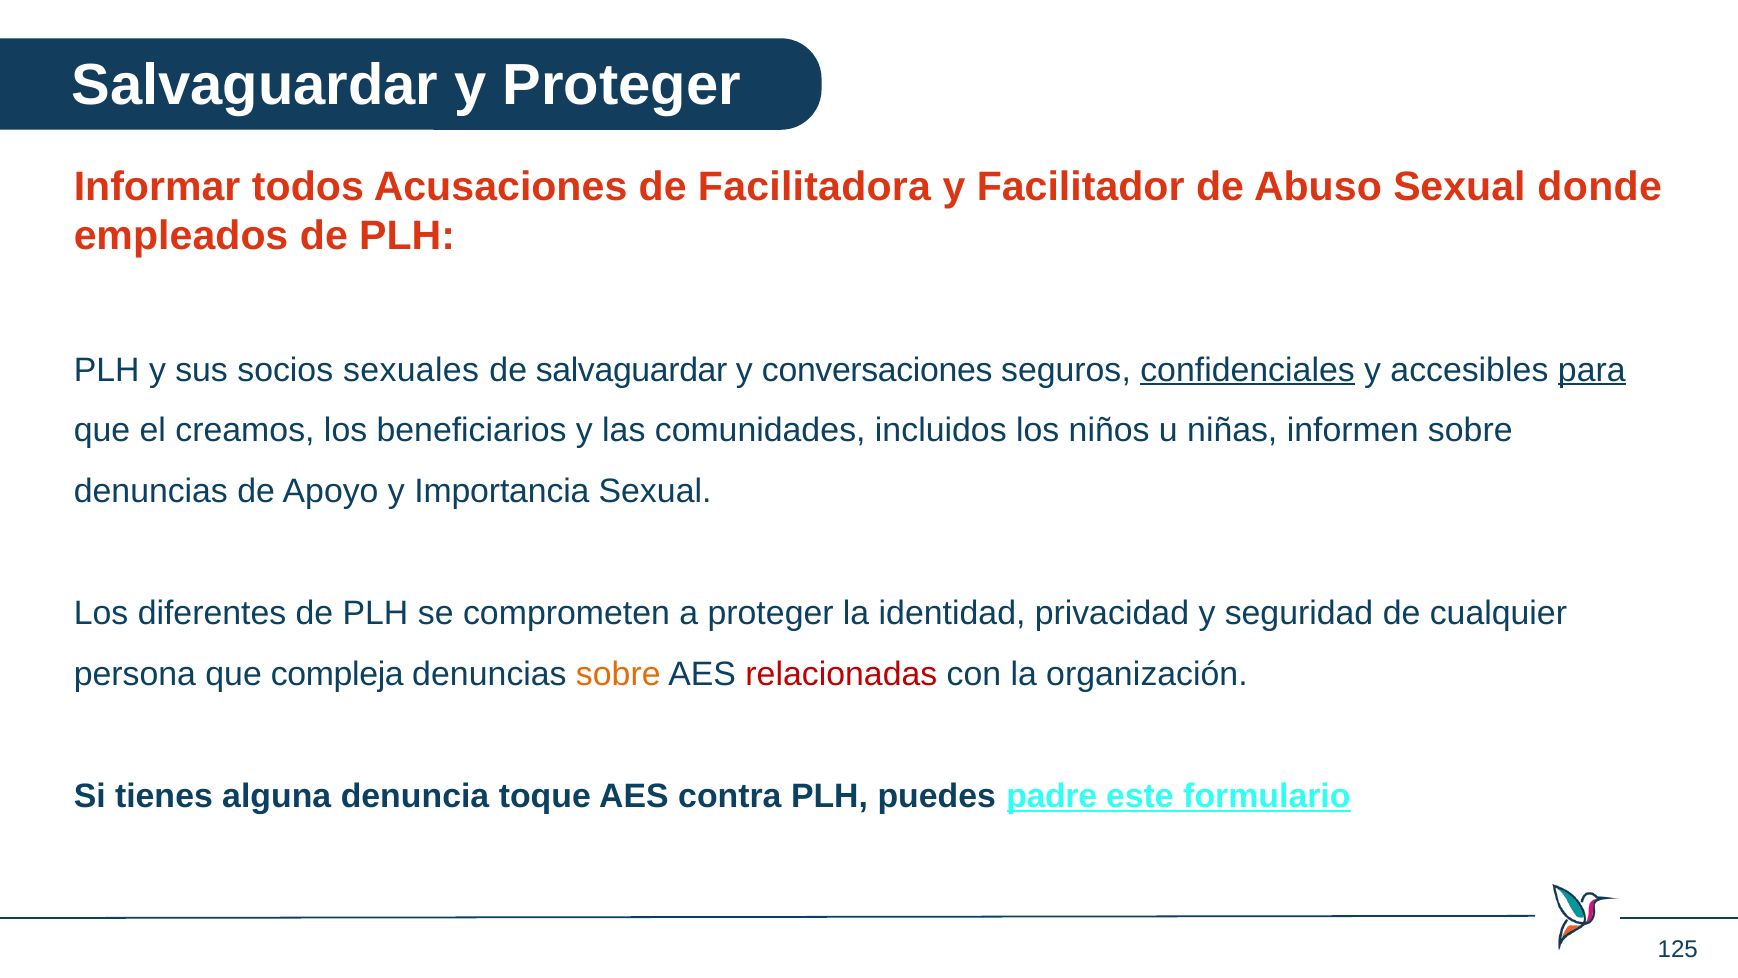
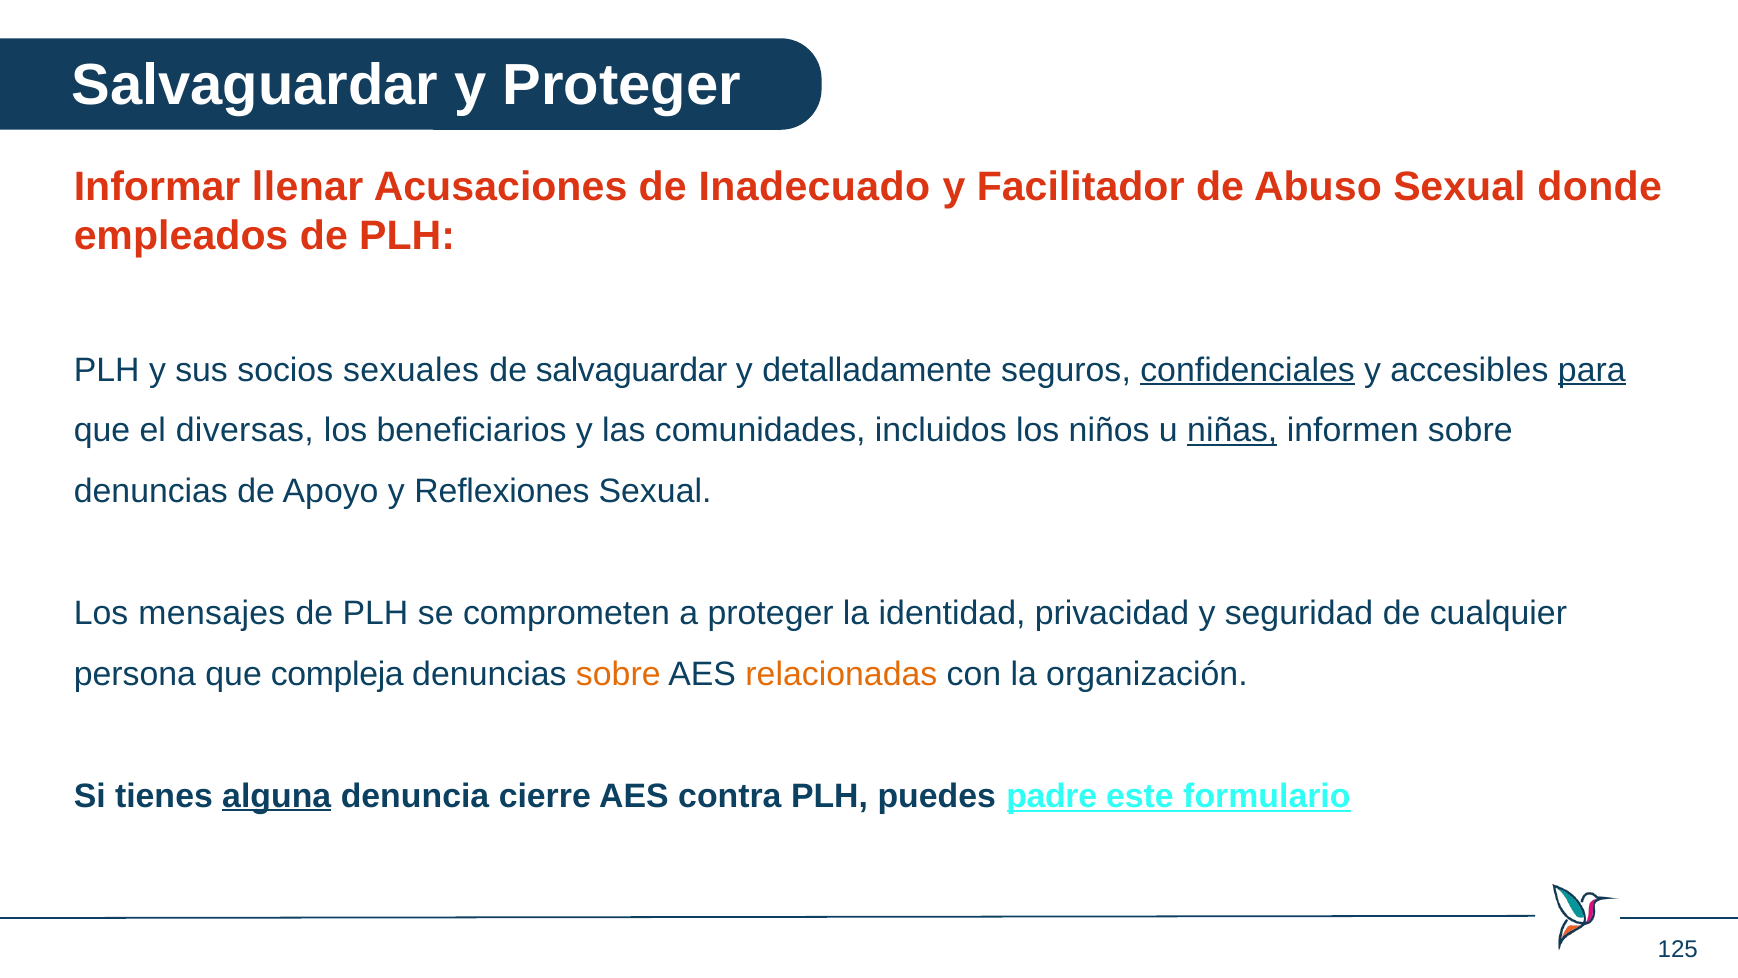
todos: todos -> llenar (308, 186)
Facilitadora: Facilitadora -> Inadecuado (814, 186)
conversaciones: conversaciones -> detalladamente (877, 370)
creamos: creamos -> diversas (245, 431)
niñas underline: none -> present (1232, 431)
Importancia: Importancia -> Reflexiones (502, 491)
diferentes: diferentes -> mensajes (212, 613)
relacionadas colour: red -> orange (841, 674)
alguna underline: none -> present (277, 796)
toque: toque -> cierre (545, 796)
